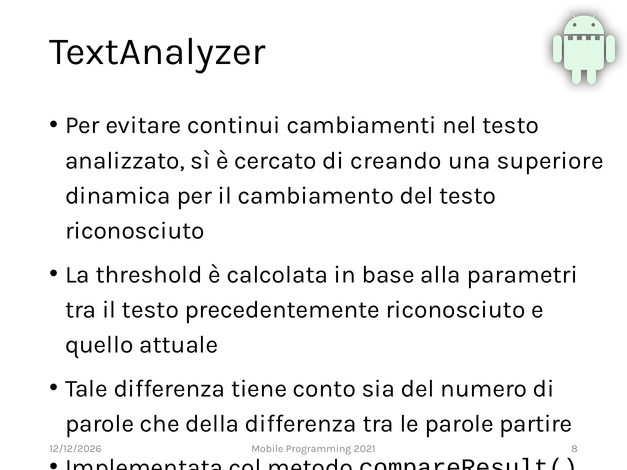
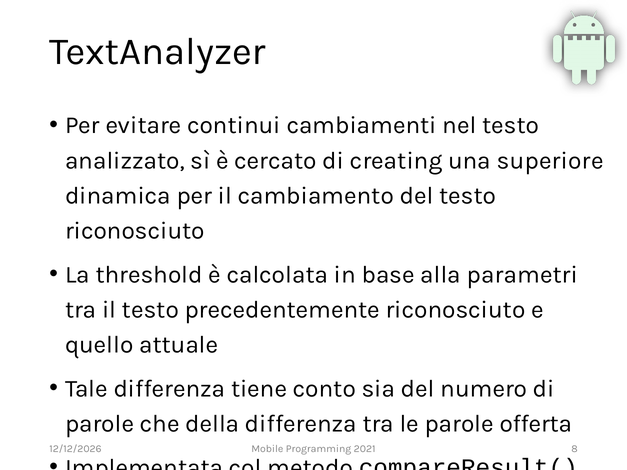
creando: creando -> creating (396, 161)
partire: partire -> offerta (536, 424)
